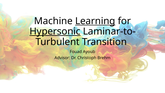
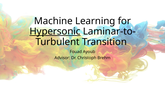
Learning underline: present -> none (95, 21)
